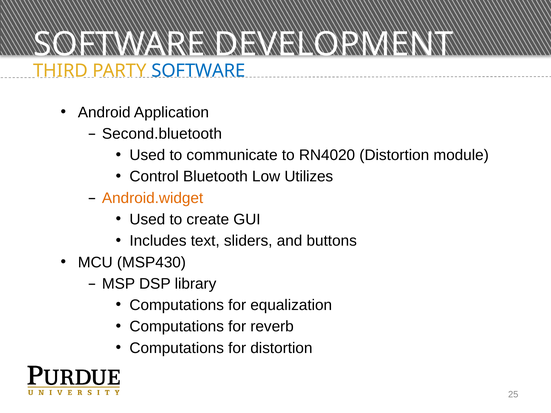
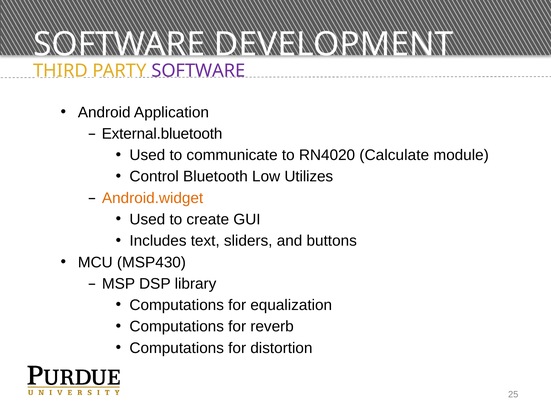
SOFTWARE colour: blue -> purple (198, 71)
Second.bluetooth: Second.bluetooth -> External.bluetooth (162, 134)
RN4020 Distortion: Distortion -> Calculate (394, 155)
